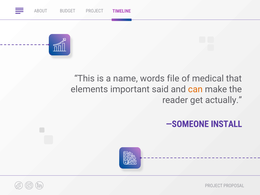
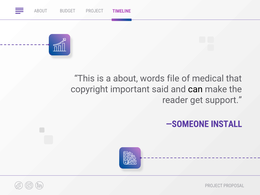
a name: name -> about (125, 79)
elements: elements -> copyright (89, 89)
can colour: orange -> black (195, 89)
actually: actually -> support (224, 100)
